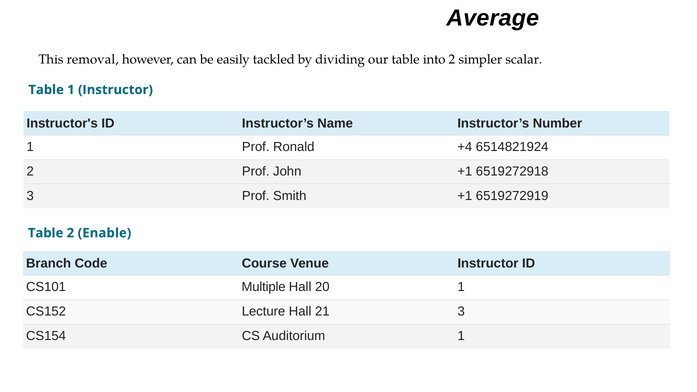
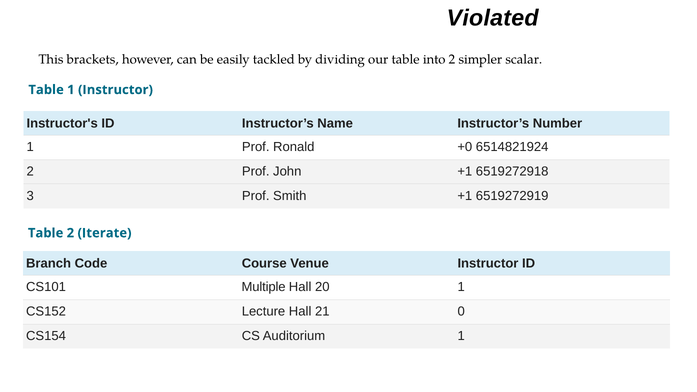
Average: Average -> Violated (493, 18)
removal: removal -> brackets (93, 59)
+4: +4 -> +0 (465, 147)
Enable: Enable -> Iterate (105, 233)
21 3: 3 -> 0 (461, 312)
